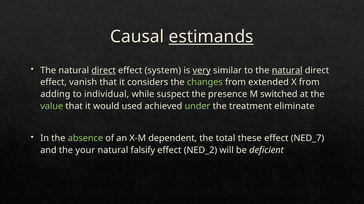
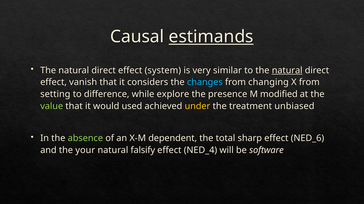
direct underline: present -> none (104, 71)
very underline: present -> none (202, 71)
changes colour: light green -> light blue (205, 83)
extended: extended -> changing (269, 83)
adding: adding -> setting (55, 95)
individual: individual -> difference (107, 95)
suspect: suspect -> explore (173, 95)
switched: switched -> modified (279, 95)
under colour: light green -> yellow (197, 107)
eliminate: eliminate -> unbiased (294, 107)
these: these -> sharp (250, 139)
NED_7: NED_7 -> NED_6 (307, 139)
NED_2: NED_2 -> NED_4 (200, 151)
deficient: deficient -> software (266, 151)
